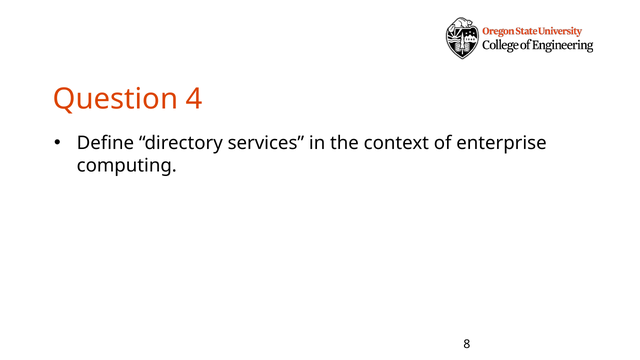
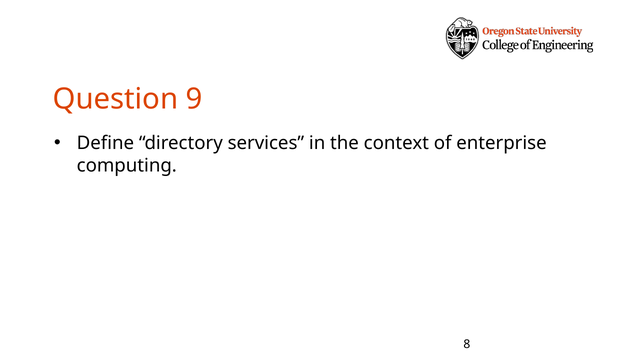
4: 4 -> 9 (194, 99)
